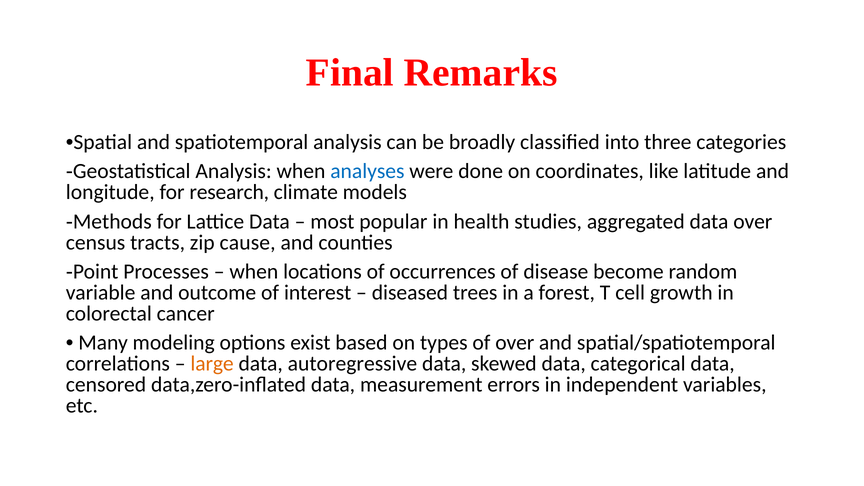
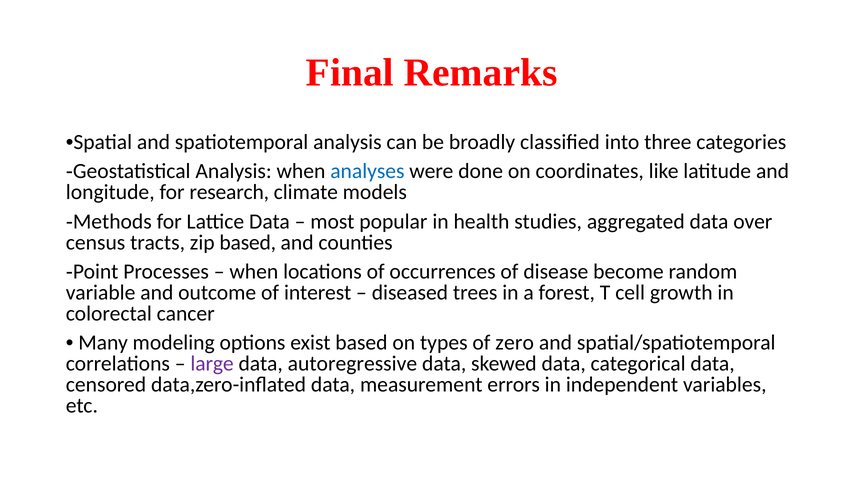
zip cause: cause -> based (248, 242)
of over: over -> zero (515, 343)
large colour: orange -> purple (212, 364)
